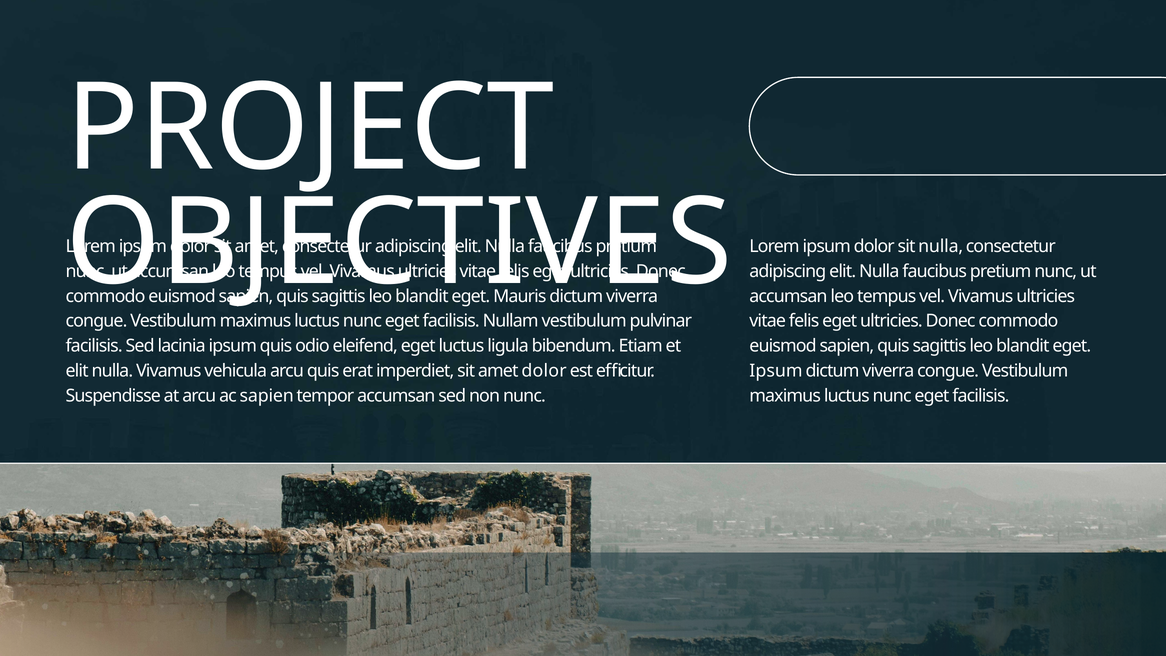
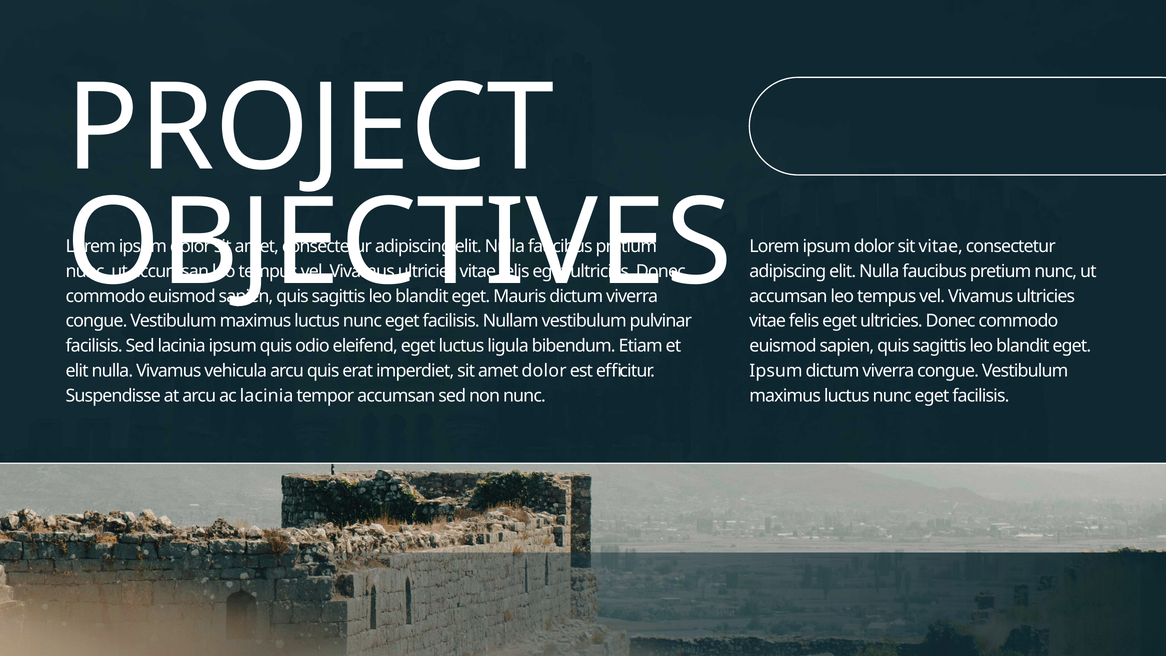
sit nulla: nulla -> vitae (941, 246)
ac sapien: sapien -> lacinia (267, 396)
